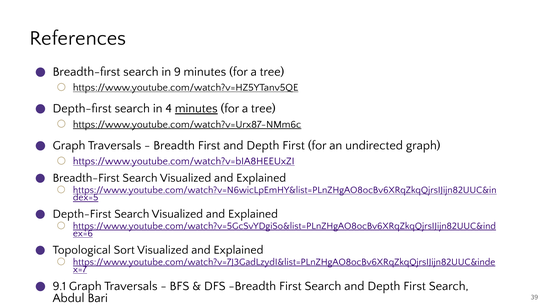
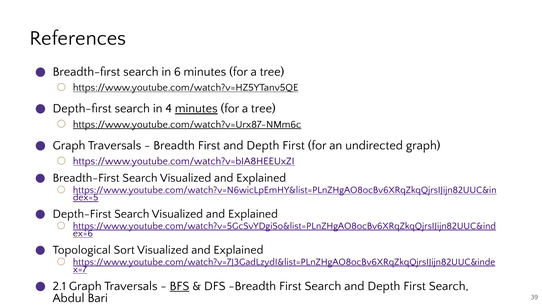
9: 9 -> 6 (177, 72)
9.1: 9.1 -> 2.1 (59, 286)
BFS underline: none -> present (179, 286)
